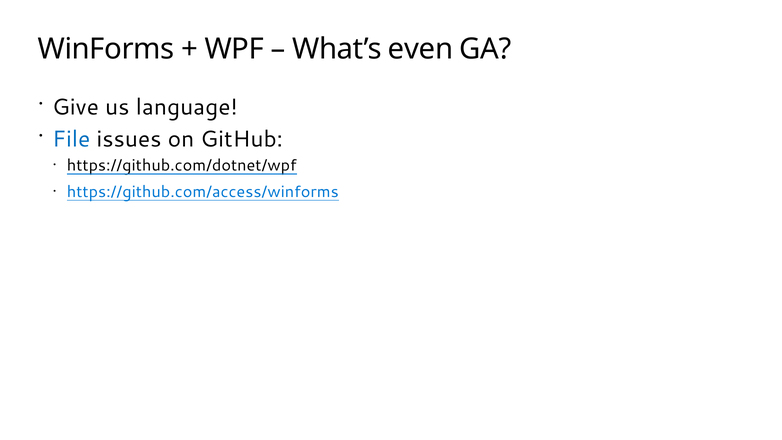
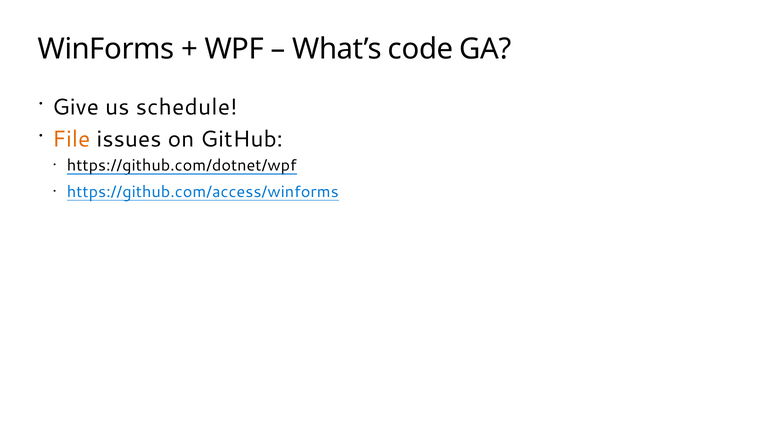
even: even -> code (421, 49)
language: language -> schedule (187, 107)
File colour: blue -> orange (71, 139)
